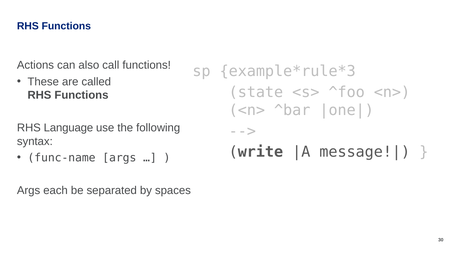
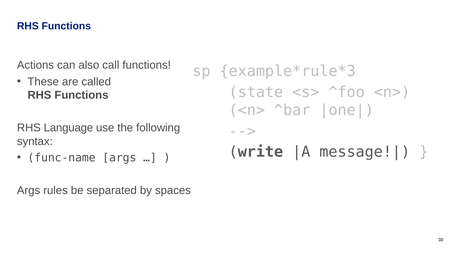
each: each -> rules (56, 191)
